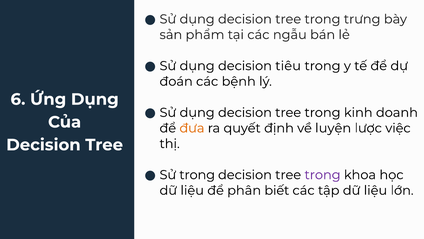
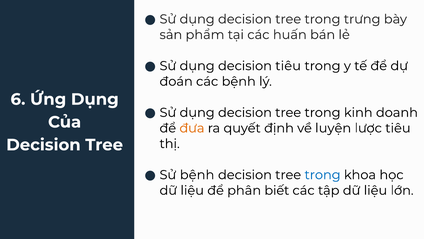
ngẫu: ngẫu -> huấn (290, 35)
lược việc: việc -> tiêu (398, 128)
Sử trong: trong -> bệnh (197, 175)
trong colour: purple -> blue (323, 175)
